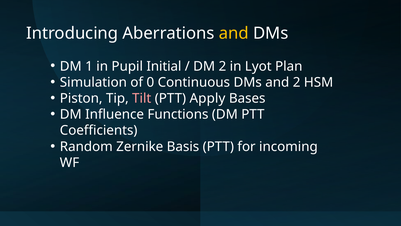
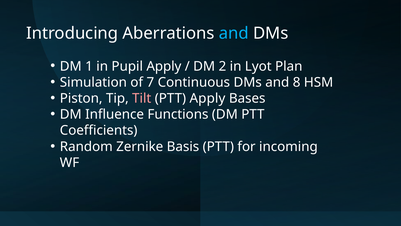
and colour: yellow -> light blue (234, 33)
Pupil Initial: Initial -> Apply (164, 66)
0: 0 -> 7 (150, 82)
and 2: 2 -> 8 (297, 82)
